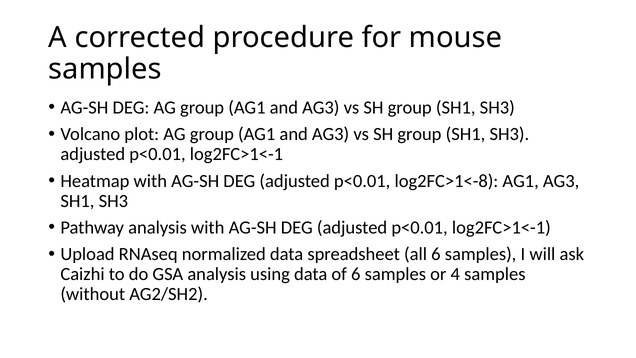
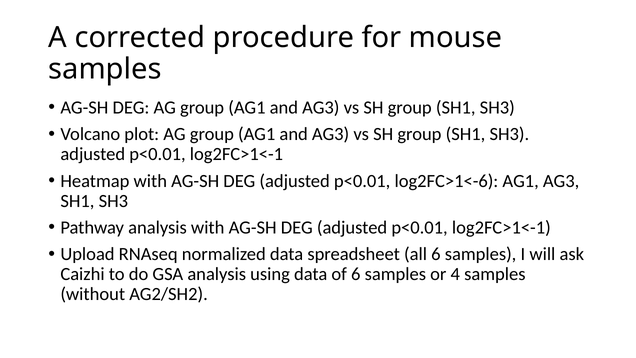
log2FC>1<-8: log2FC>1<-8 -> log2FC>1<-6 (446, 181)
